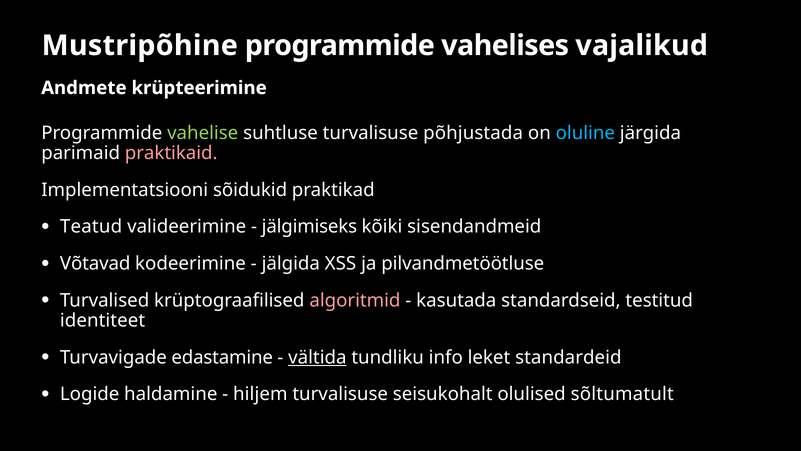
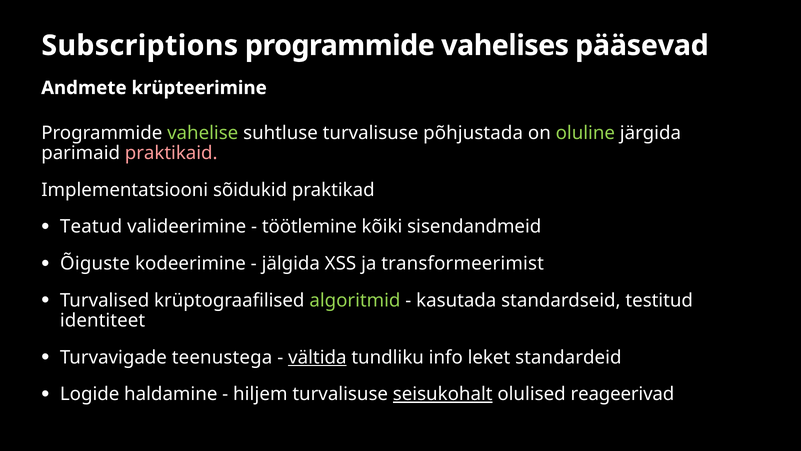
Mustripõhine: Mustripõhine -> Subscriptions (140, 46)
vajalikud: vajalikud -> pääsevad (642, 46)
oluline colour: light blue -> light green (585, 133)
jälgimiseks: jälgimiseks -> töötlemine (309, 227)
Võtavad: Võtavad -> Õiguste (95, 263)
pilvandmetöötluse: pilvandmetöötluse -> transformeerimist (463, 263)
algoritmid colour: pink -> light green (355, 300)
edastamine: edastamine -> teenustega (222, 357)
seisukohalt underline: none -> present (443, 394)
sõltumatult: sõltumatult -> reageerivad (622, 394)
